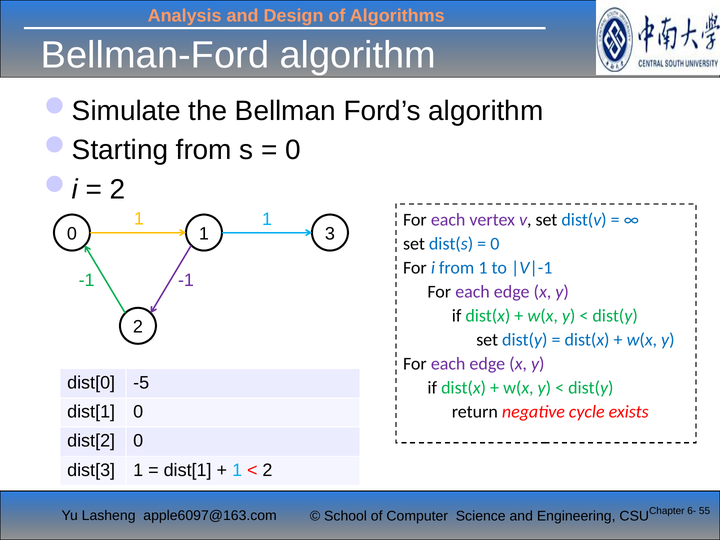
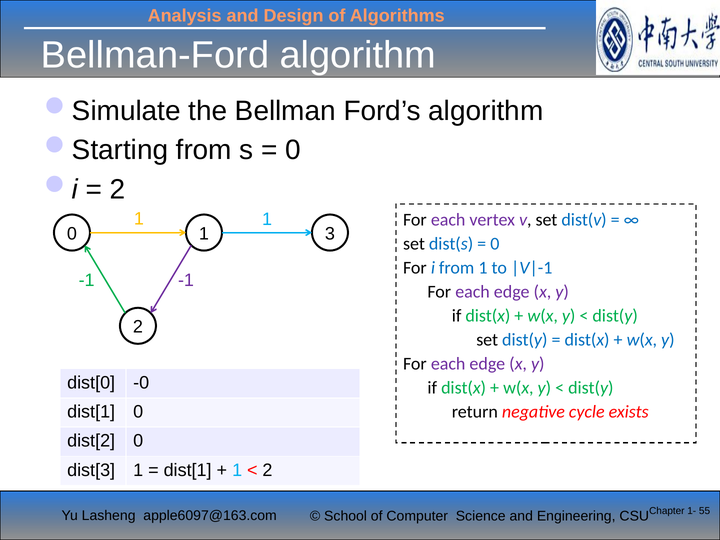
-5: -5 -> -0 (141, 383)
6-: 6- -> 1- (692, 511)
